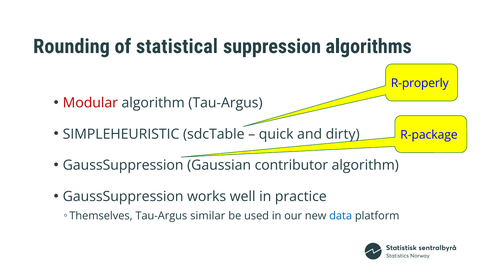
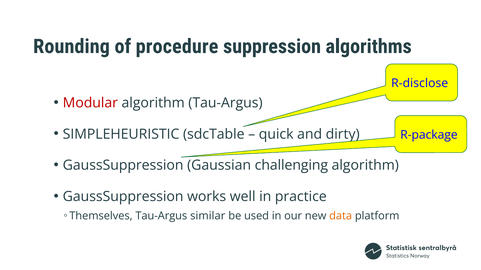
statistical: statistical -> procedure (177, 47)
R-properly: R-properly -> R-disclose (420, 83)
contributor: contributor -> challenging (291, 166)
data colour: blue -> orange (341, 216)
